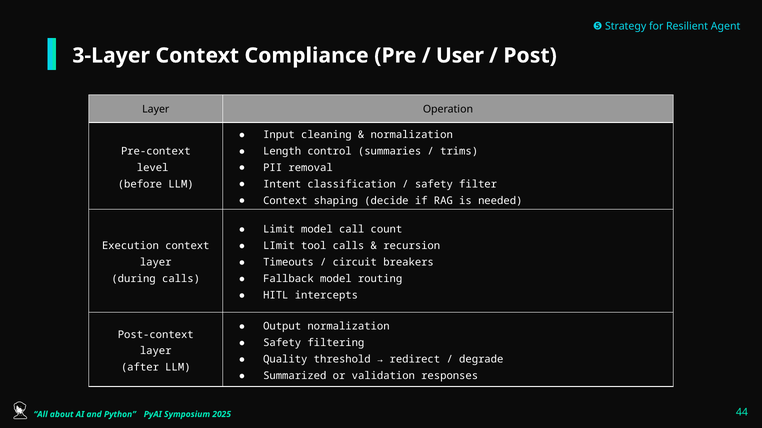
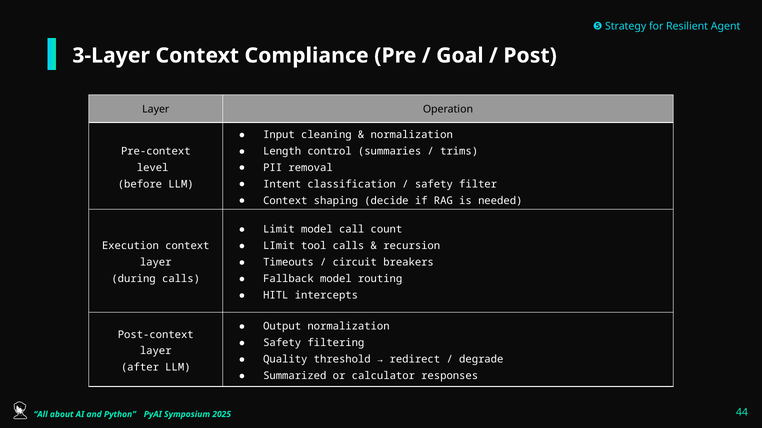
User: User -> Goal (460, 56)
validation: validation -> calculator (383, 376)
